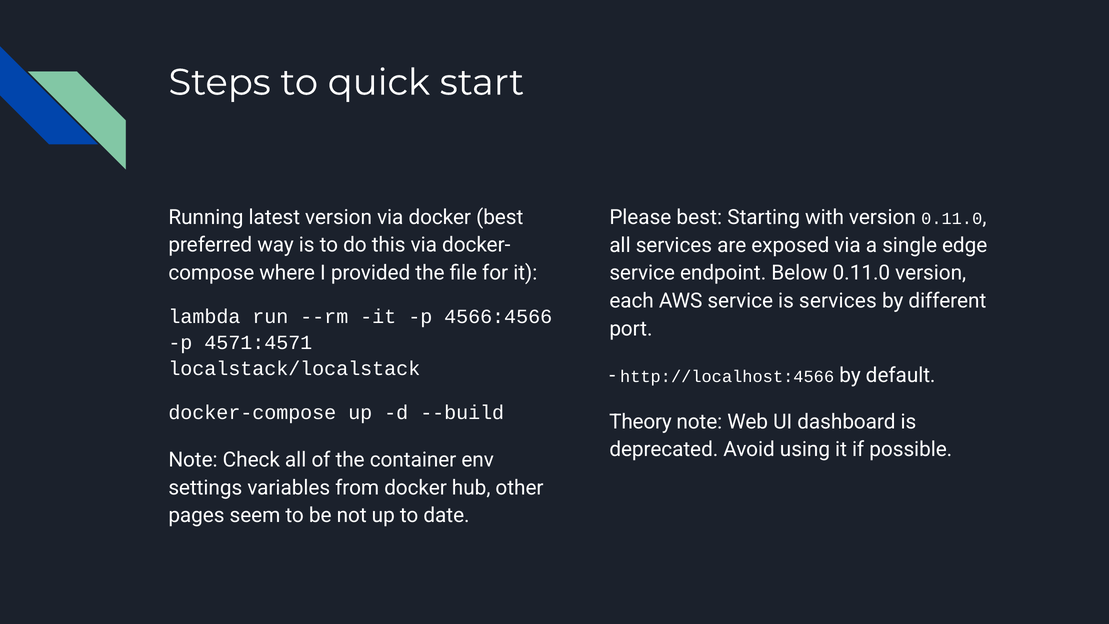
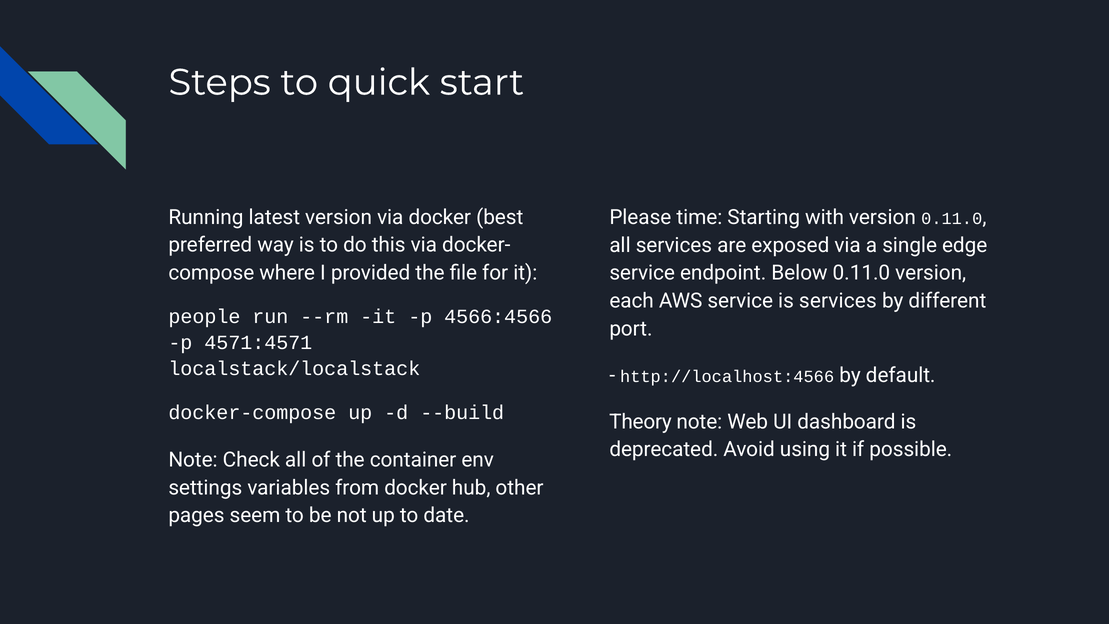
Please best: best -> time (699, 217)
lambda: lambda -> people (204, 317)
